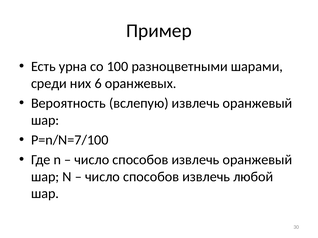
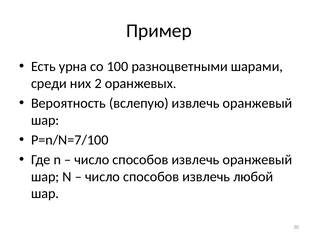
6: 6 -> 2 (98, 84)
